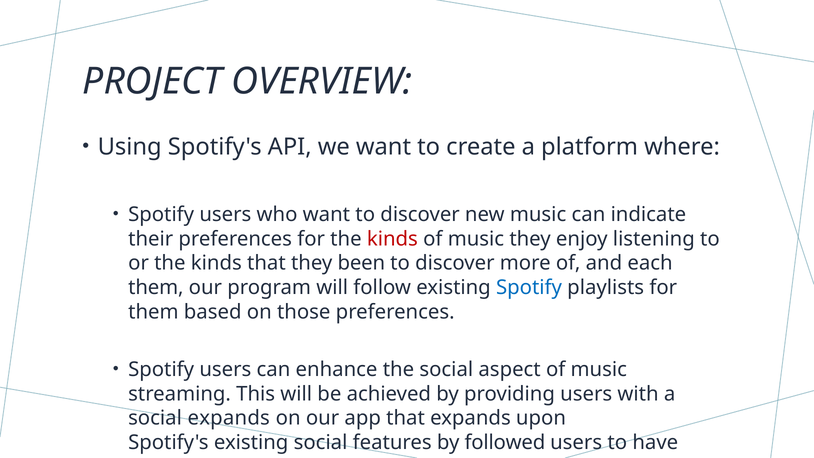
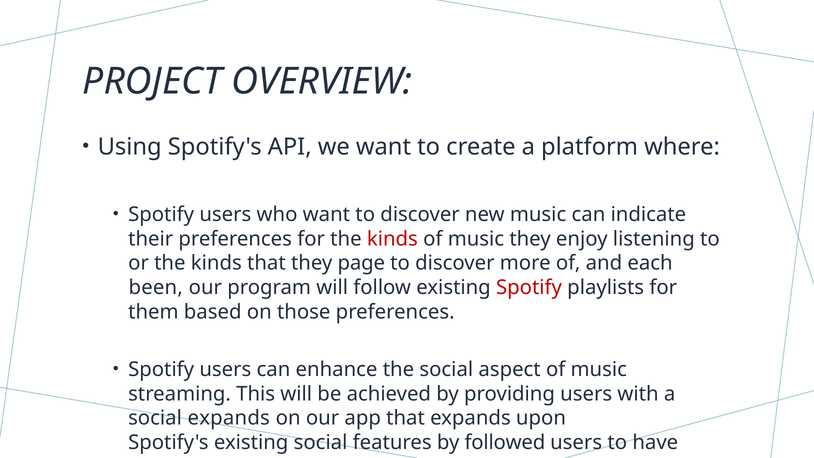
been: been -> page (361, 263)
them: them -> been (156, 288)
Spotify colour: blue -> red (529, 288)
